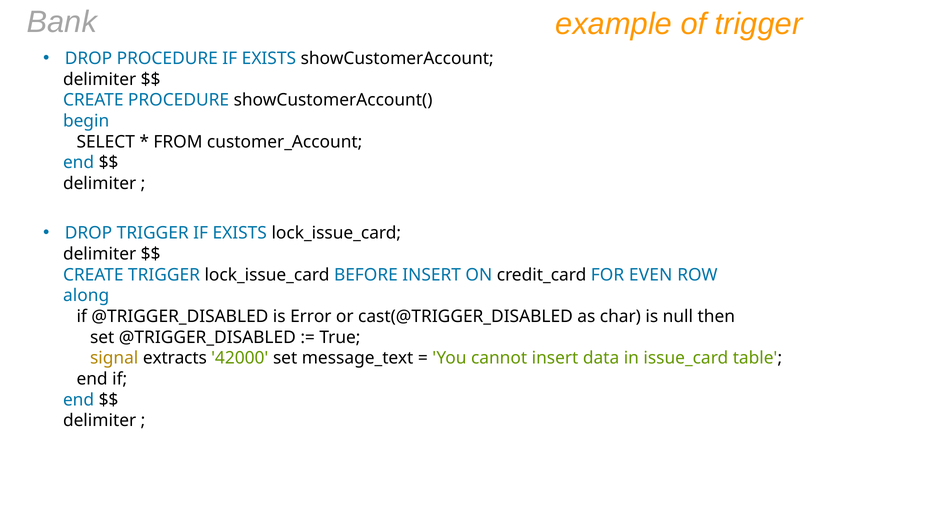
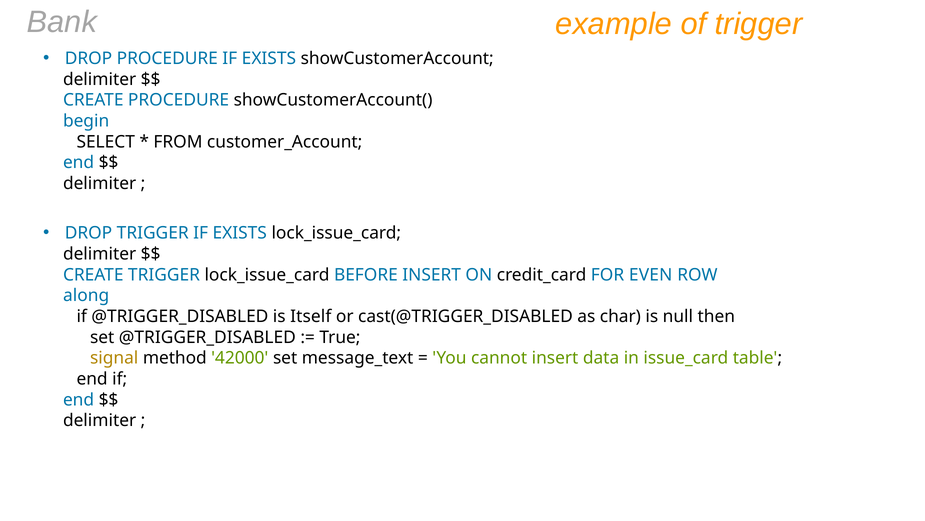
Error: Error -> Itself (311, 316)
extracts: extracts -> method (175, 358)
